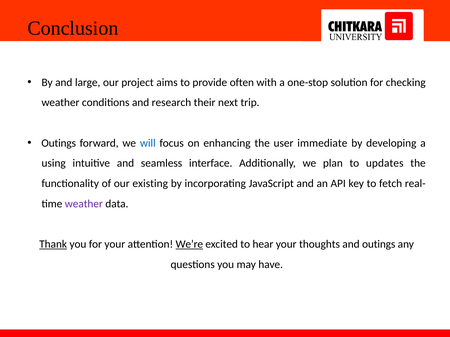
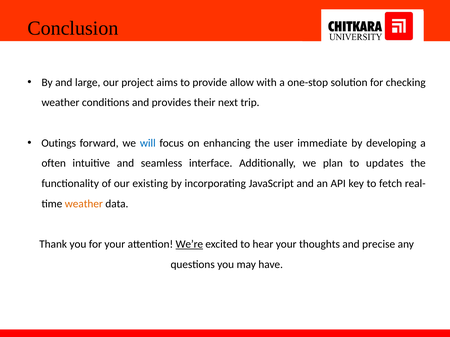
often: often -> allow (242, 82)
research: research -> provides (171, 103)
using: using -> often (54, 163)
weather colour: purple -> orange (84, 204)
Thank underline: present -> none (53, 244)
and outings: outings -> precise (379, 244)
